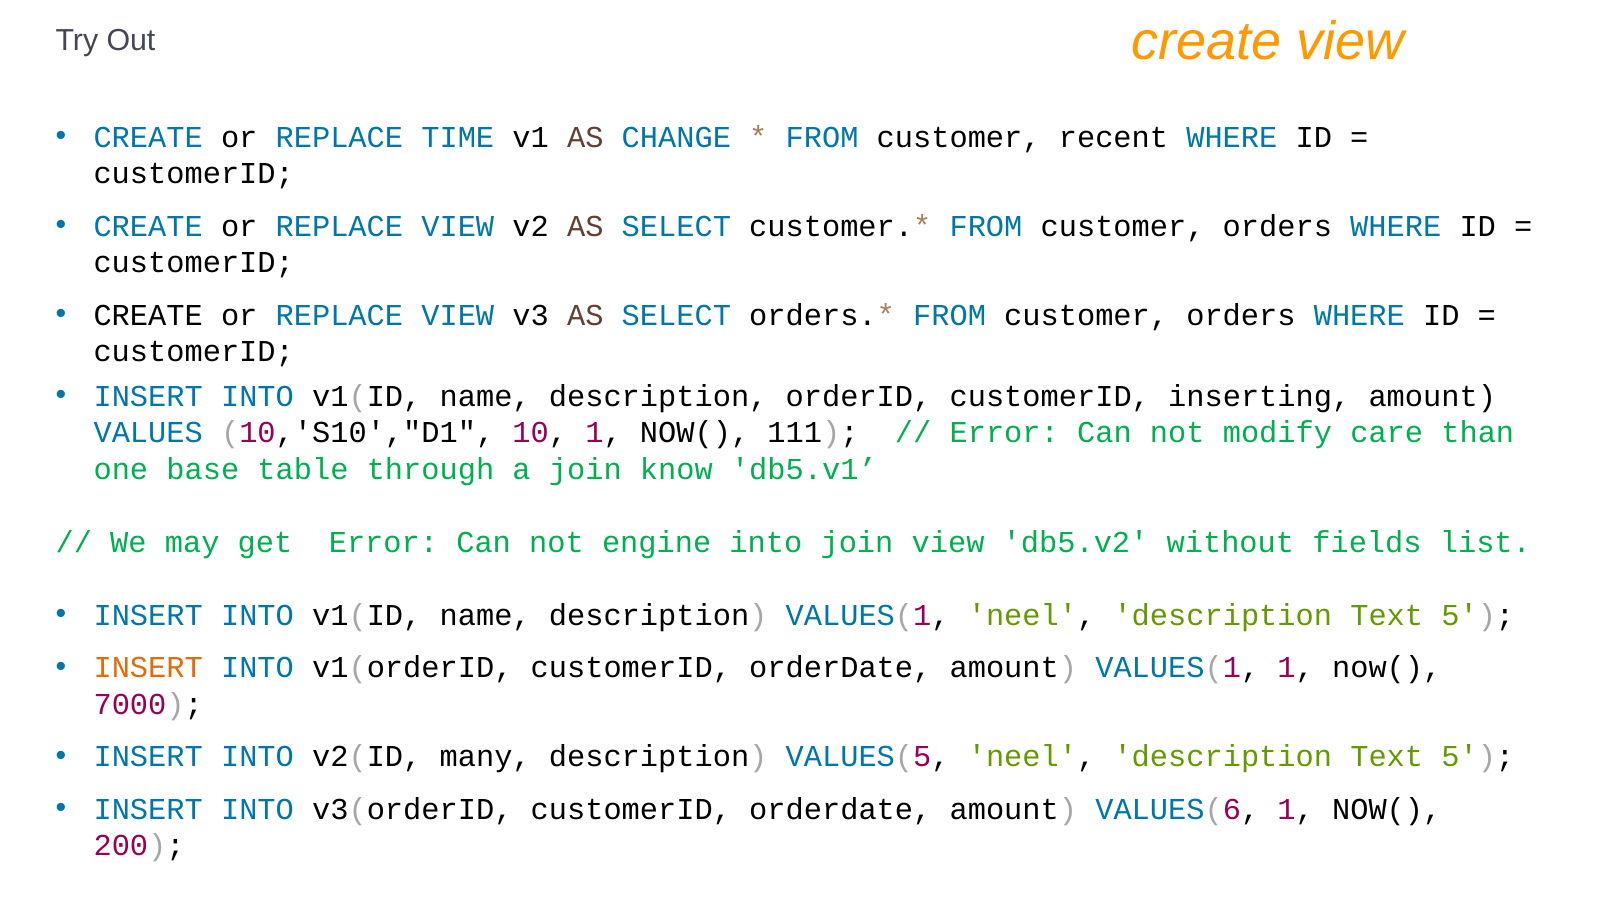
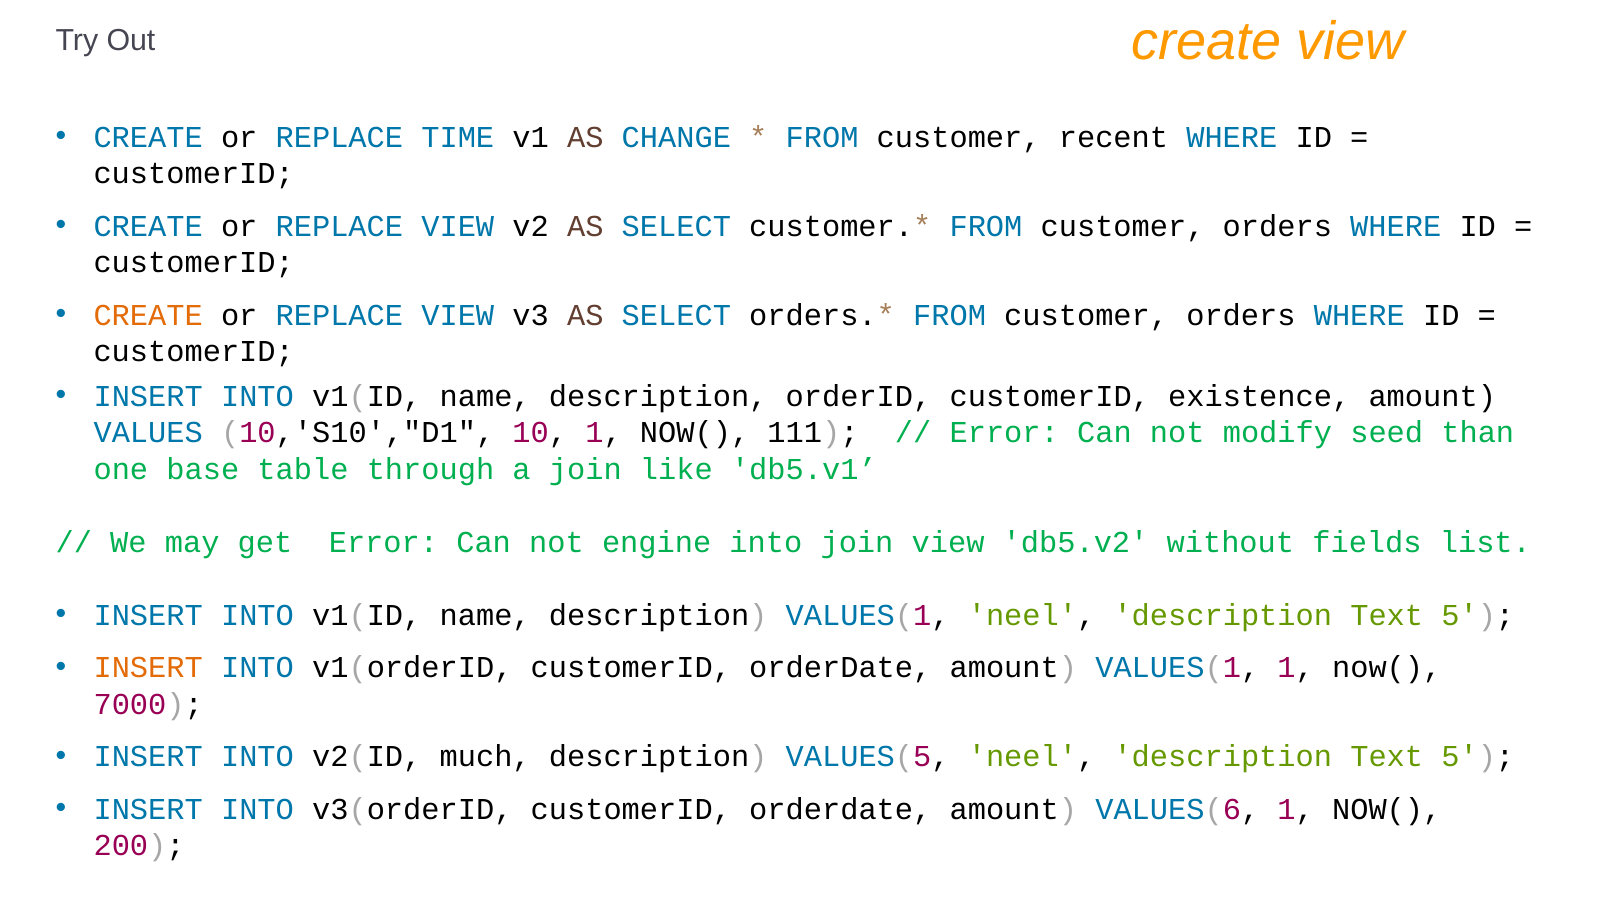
CREATE colour: black -> orange (148, 315)
inserting: inserting -> existence (1259, 396)
care: care -> seed (1387, 433)
know: know -> like (676, 469)
many: many -> much (485, 756)
